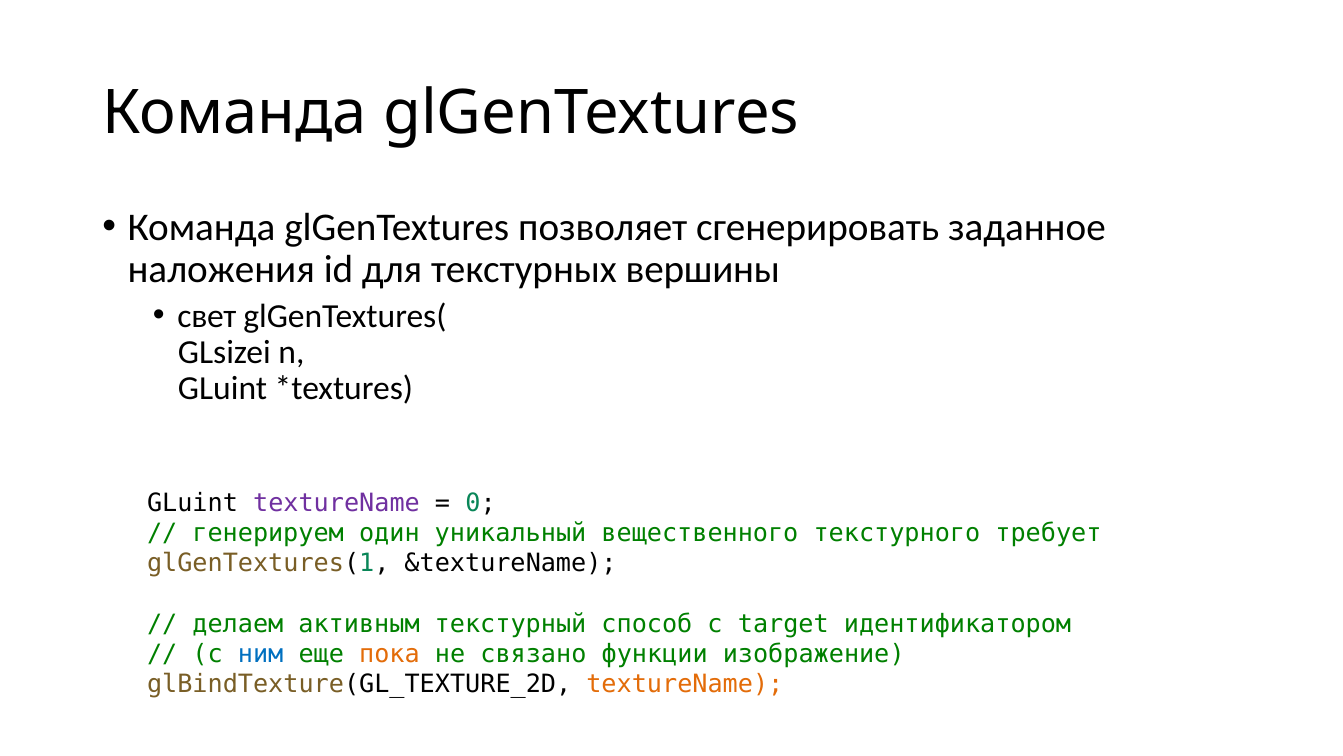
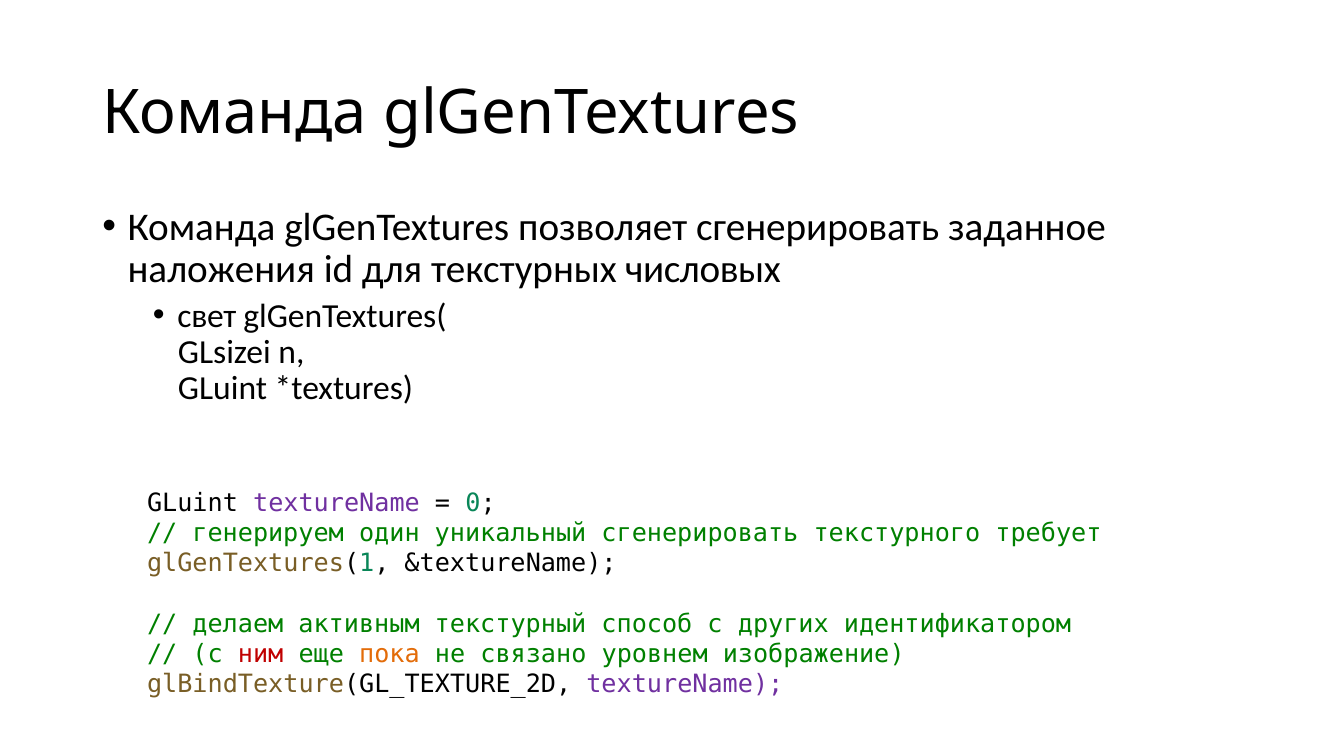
вершины: вершины -> числовых (703, 269)
уникальный вещественного: вещественного -> сгенерировать (700, 533)
target: target -> других (783, 623)
ним colour: blue -> red (261, 654)
функции: функции -> уровнем (655, 654)
textureName colour: orange -> purple (685, 684)
